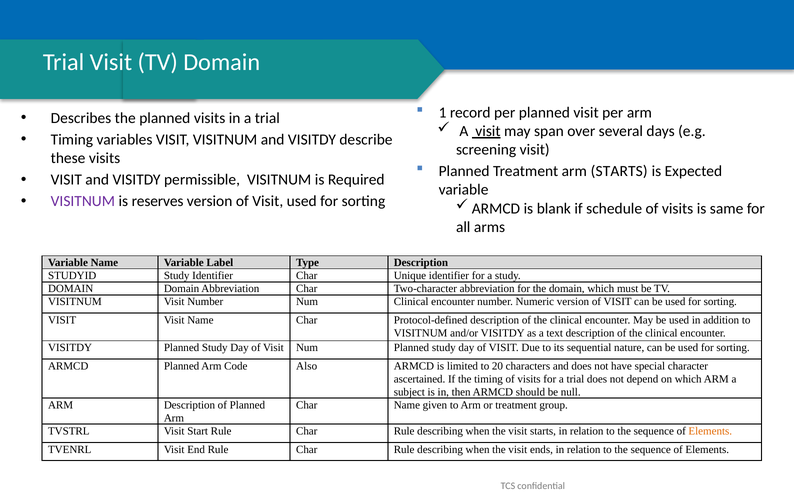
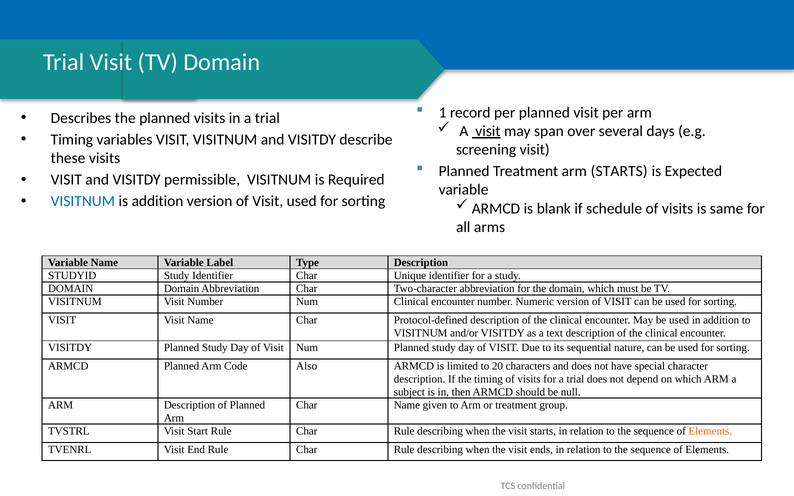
VISITNUM colour: purple -> blue (83, 202)
is reserves: reserves -> addition (158, 202)
ascertained: ascertained -> description (420, 379)
